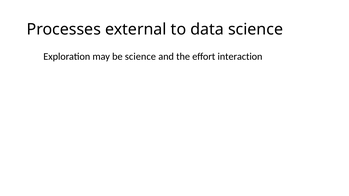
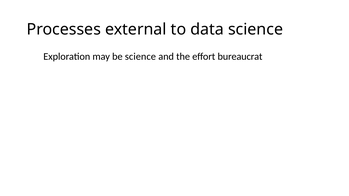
interaction: interaction -> bureaucrat (240, 57)
